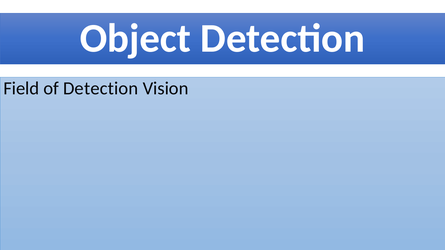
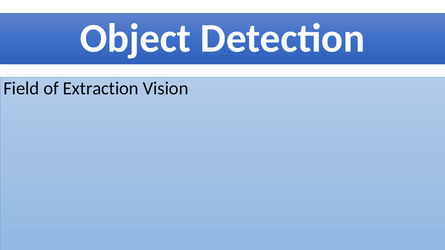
of Detection: Detection -> Extraction (101, 89)
